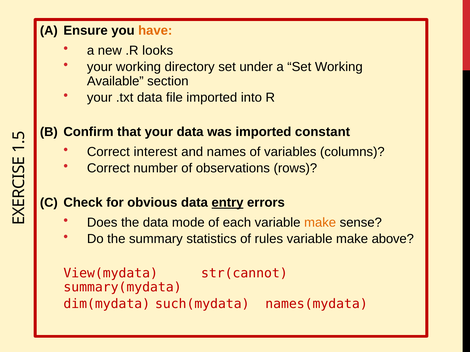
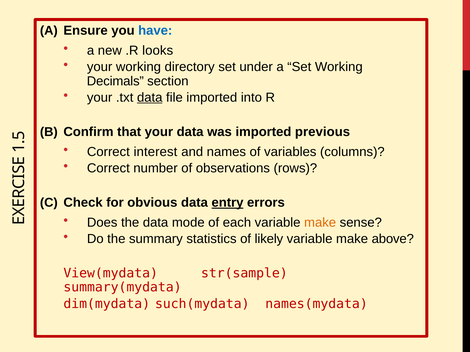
have colour: orange -> blue (155, 31)
Available: Available -> Decimals (115, 81)
data underline: none -> present (150, 98)
constant: constant -> previous (323, 132)
rules: rules -> likely (269, 239)
str(cannot: str(cannot -> str(sample (244, 274)
